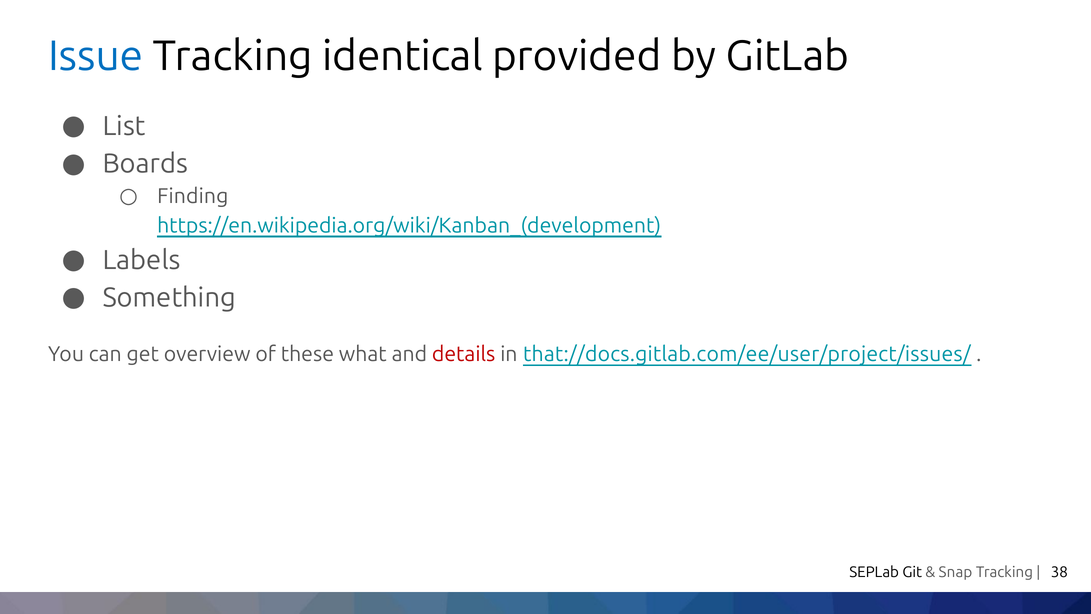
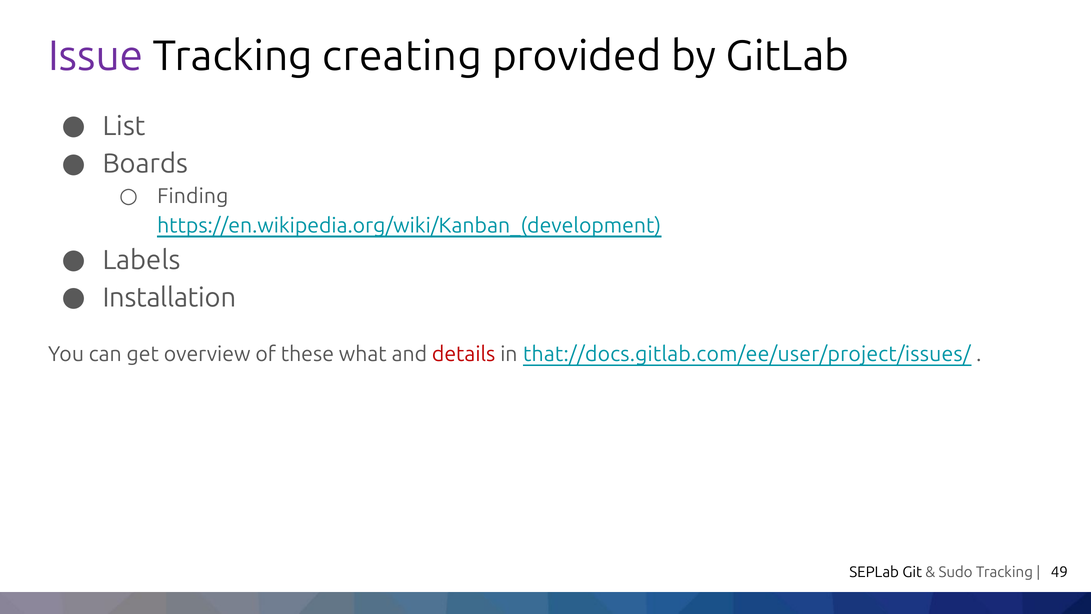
Issue colour: blue -> purple (96, 56)
identical: identical -> creating (402, 56)
Something: Something -> Installation (169, 298)
Snap: Snap -> Sudo (956, 572)
38: 38 -> 49 (1059, 572)
